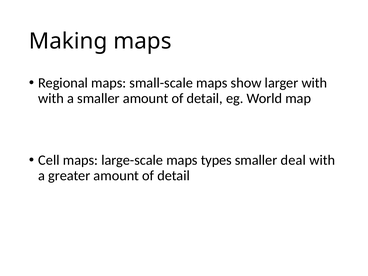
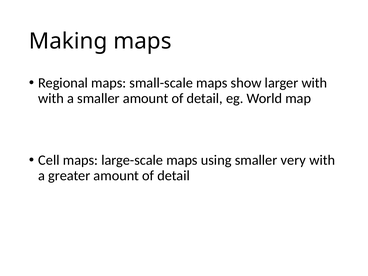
types: types -> using (216, 160)
deal: deal -> very (293, 160)
